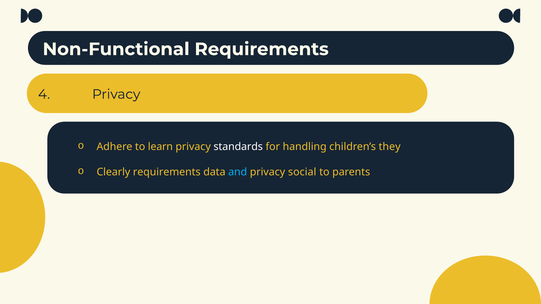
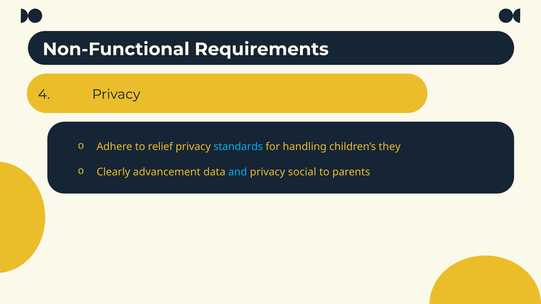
learn: learn -> relief (160, 147)
standards colour: white -> light blue (238, 147)
Clearly requirements: requirements -> advancement (167, 172)
